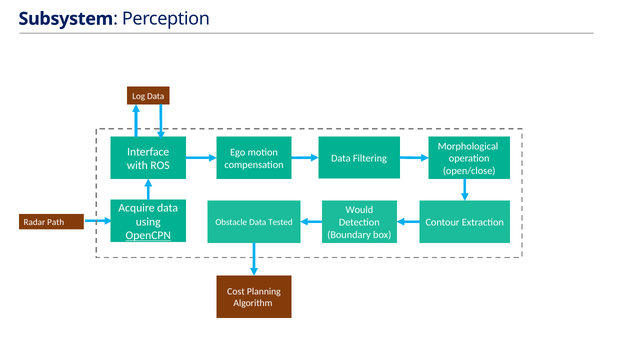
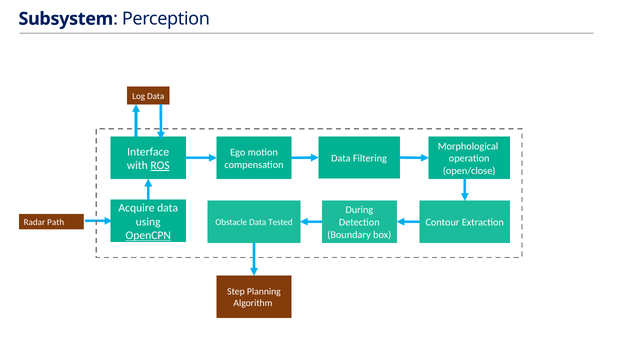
ROS underline: none -> present (160, 166)
Would: Would -> During (359, 210)
Cost: Cost -> Step (236, 292)
